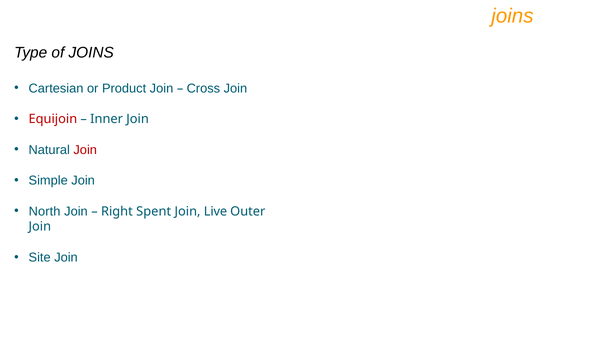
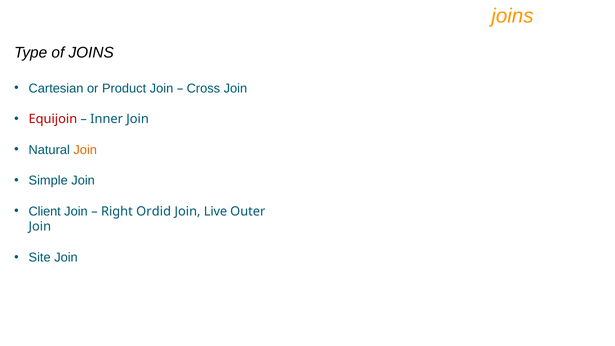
Join colour: red -> orange (85, 150)
North: North -> Client (45, 211)
Spent: Spent -> Ordid (154, 211)
